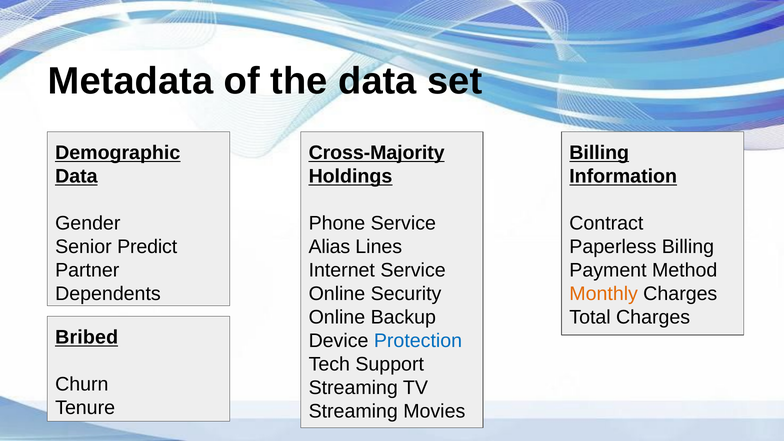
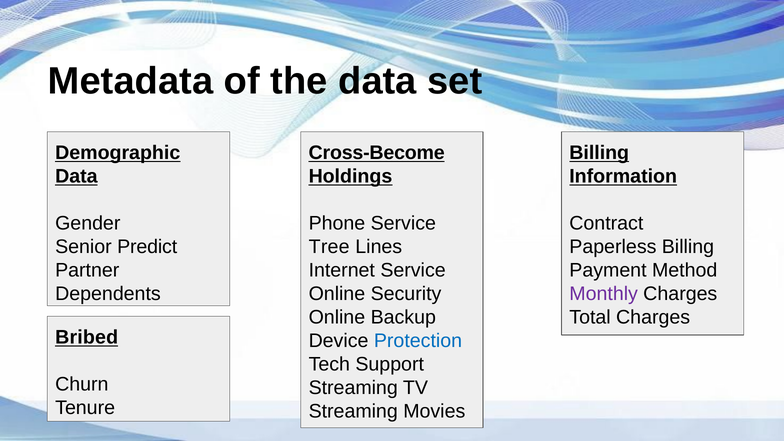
Cross-Majority: Cross-Majority -> Cross-Become (377, 153)
Alias: Alias -> Tree (329, 247)
Monthly colour: orange -> purple (604, 294)
